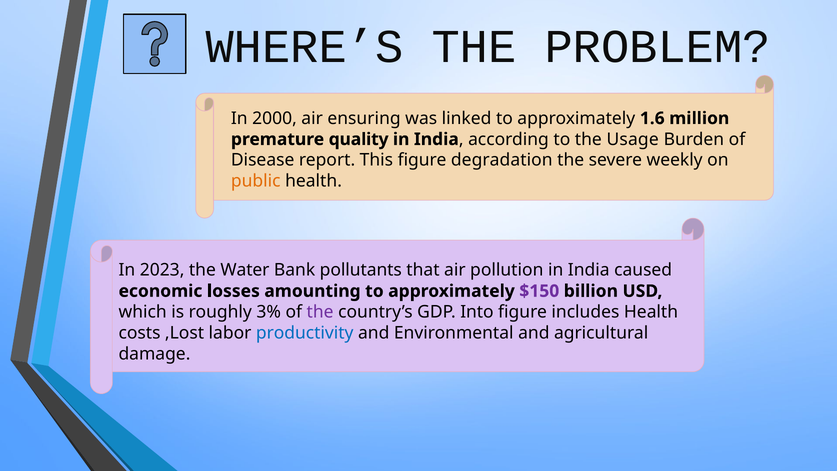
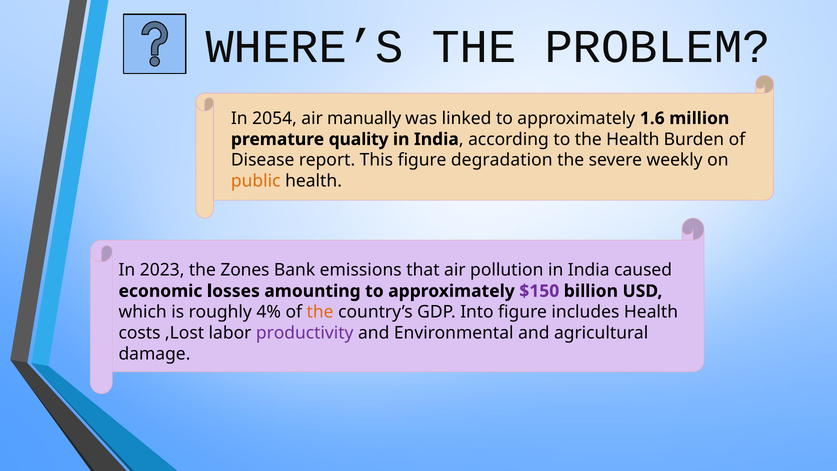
2000: 2000 -> 2054 (275, 118)
ensuring: ensuring -> manually (364, 118)
the Usage: Usage -> Health (633, 139)
Water: Water -> Zones (245, 270)
pollutants: pollutants -> emissions (361, 270)
3%: 3% -> 4% (269, 312)
the colour: purple -> orange (320, 312)
productivity colour: blue -> purple (305, 333)
